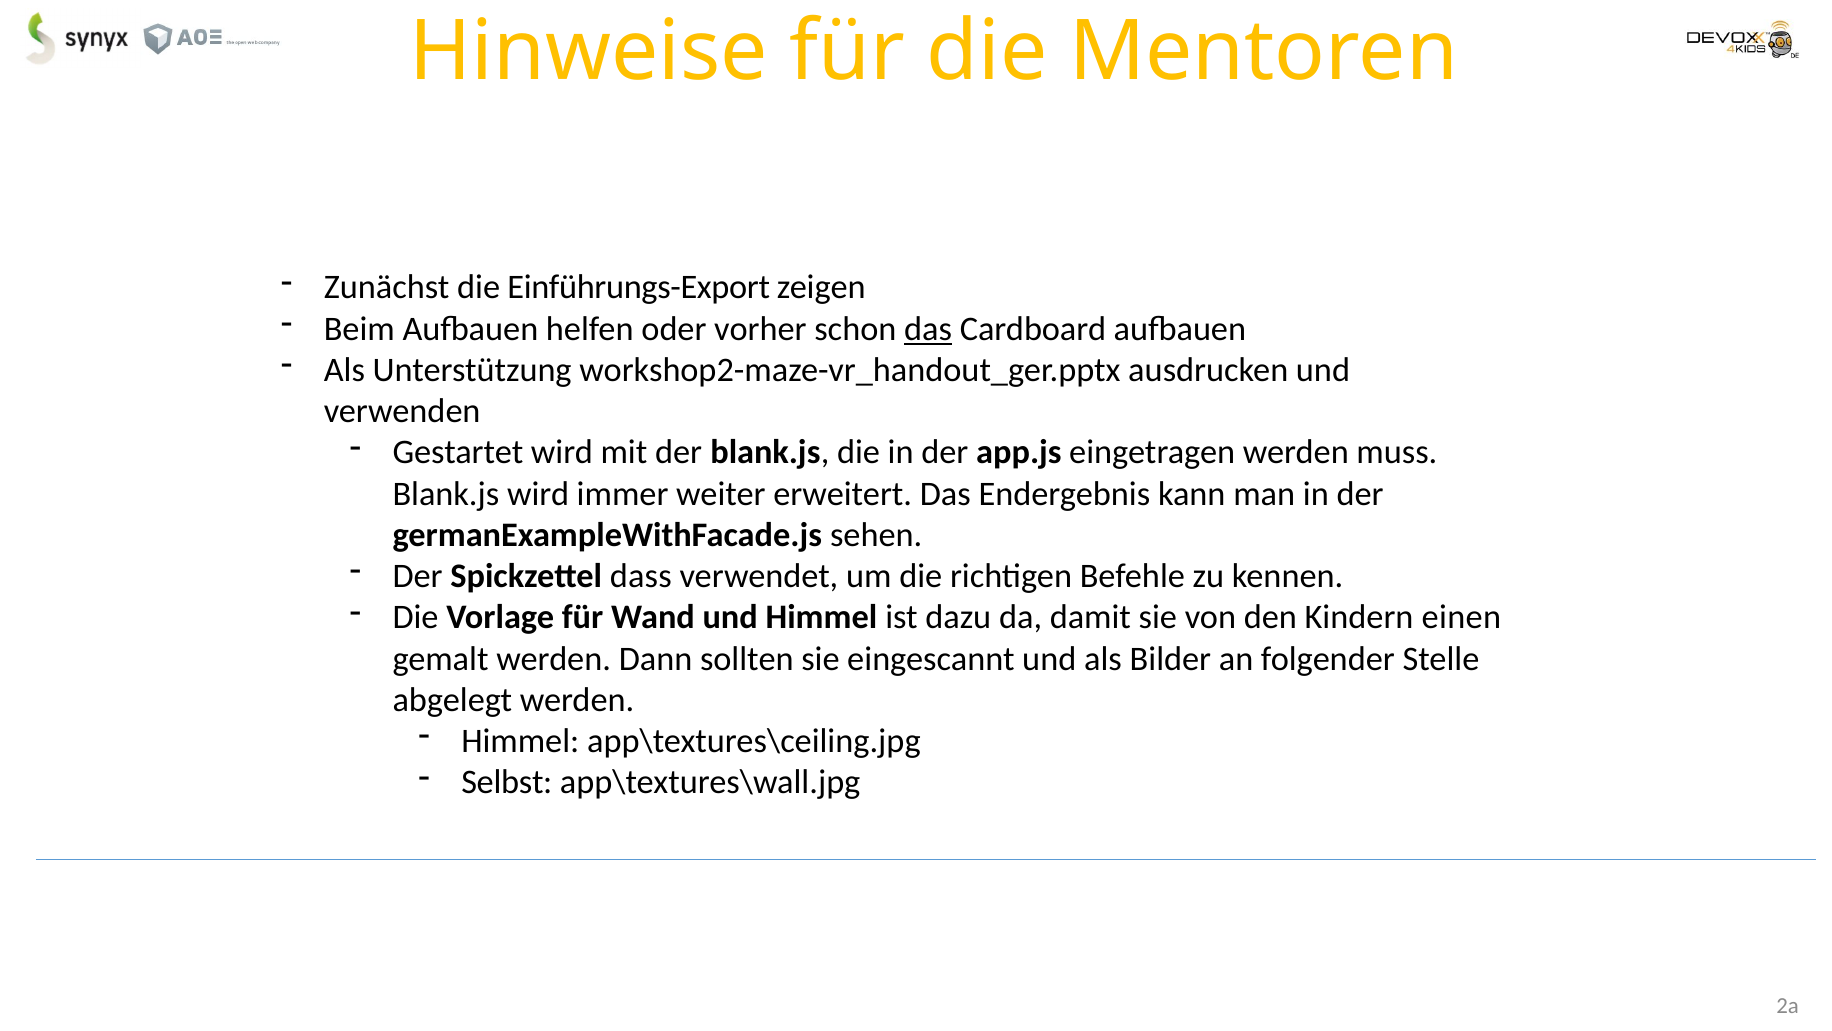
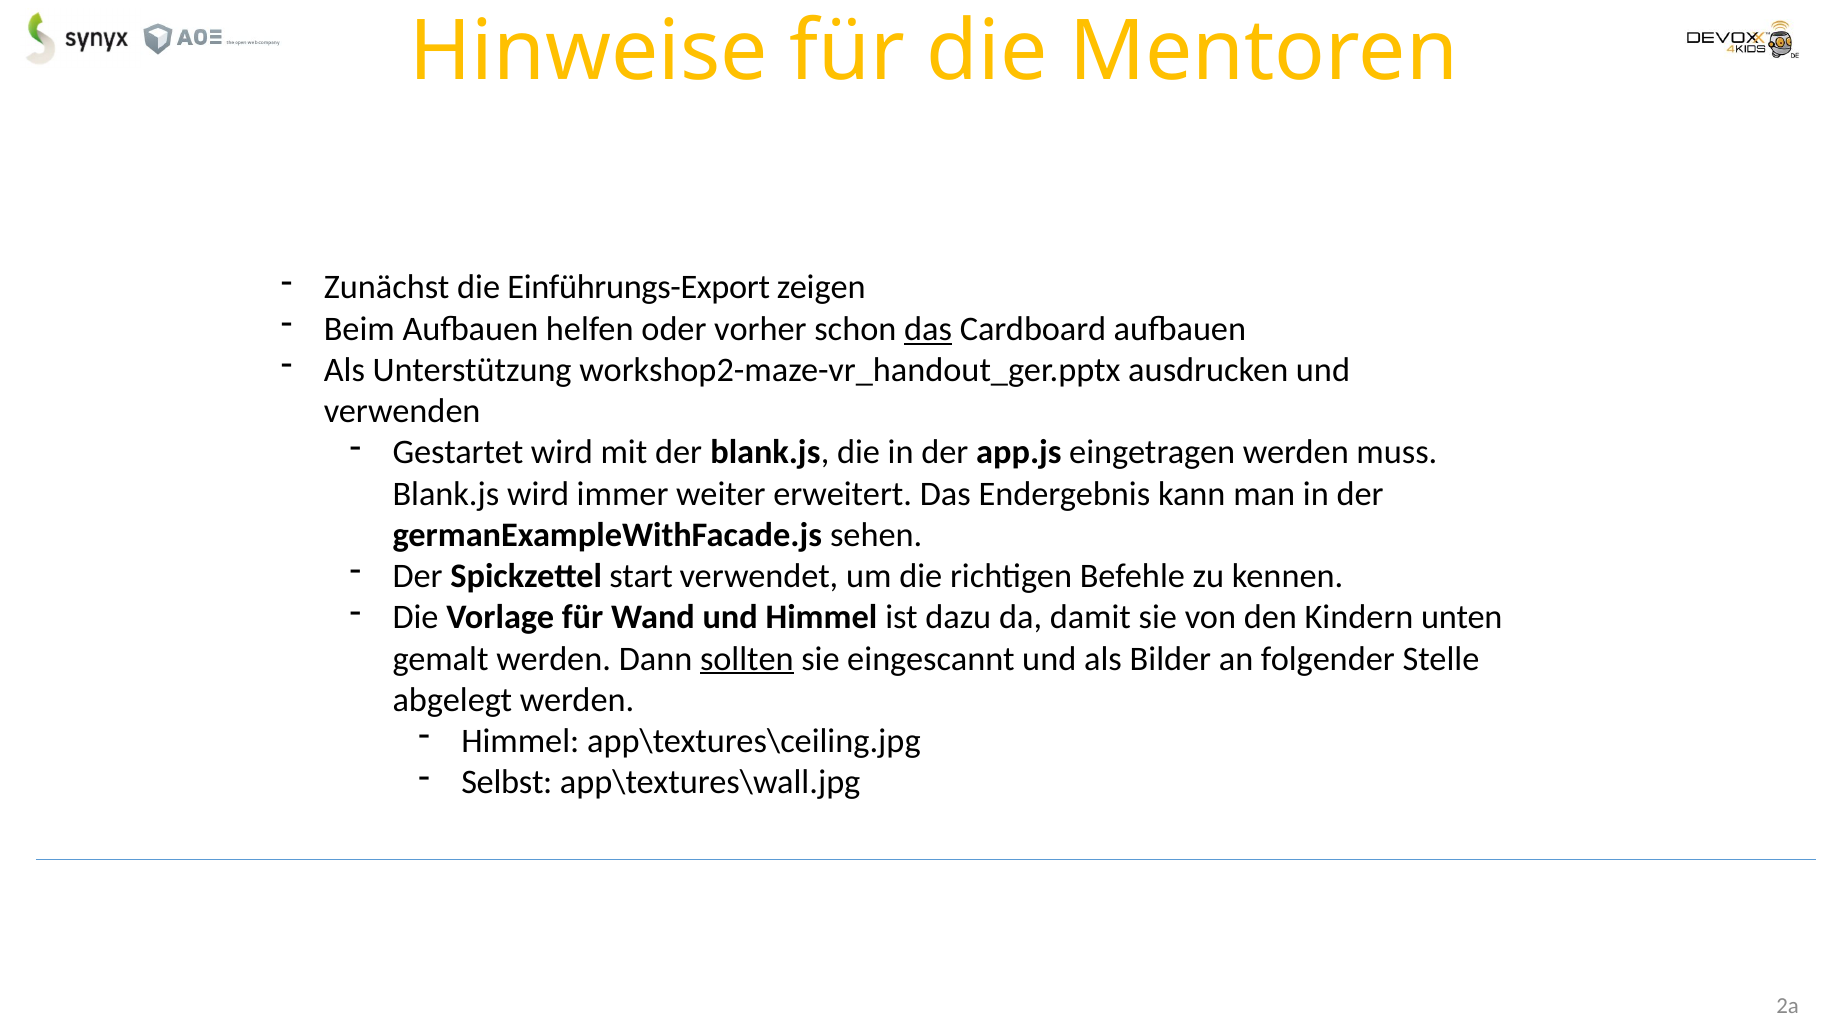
dass: dass -> start (641, 576)
einen: einen -> unten (1462, 617)
sollten underline: none -> present (747, 658)
